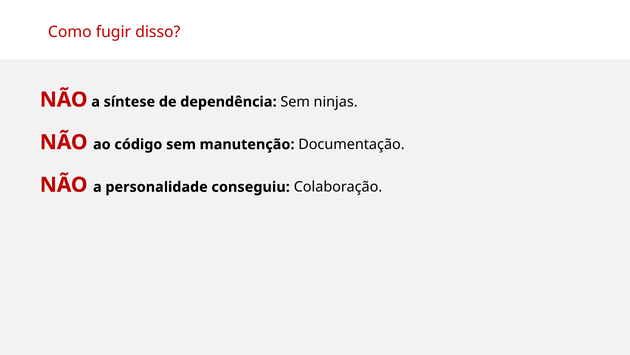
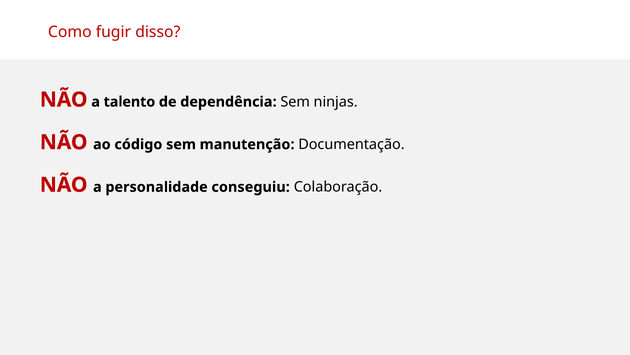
síntese: síntese -> talento (129, 102)
